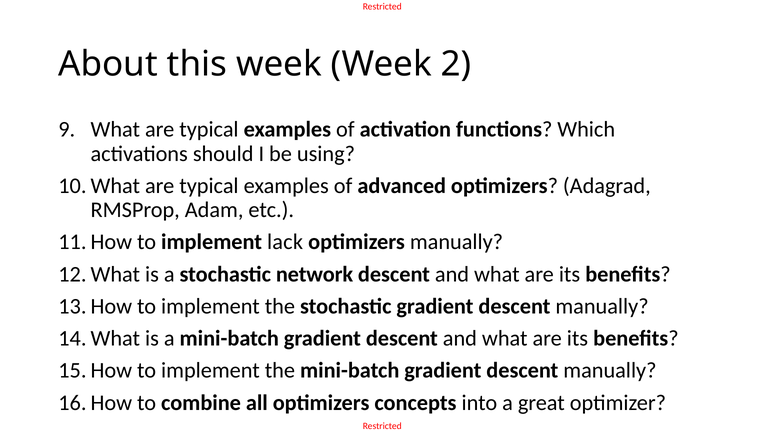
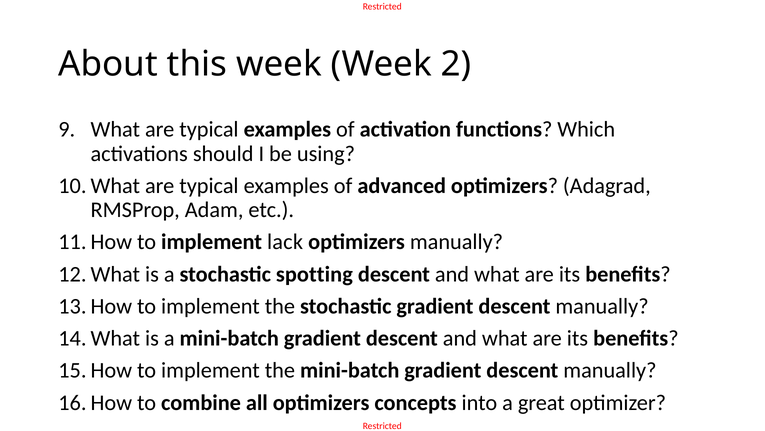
network: network -> spotting (314, 274)
